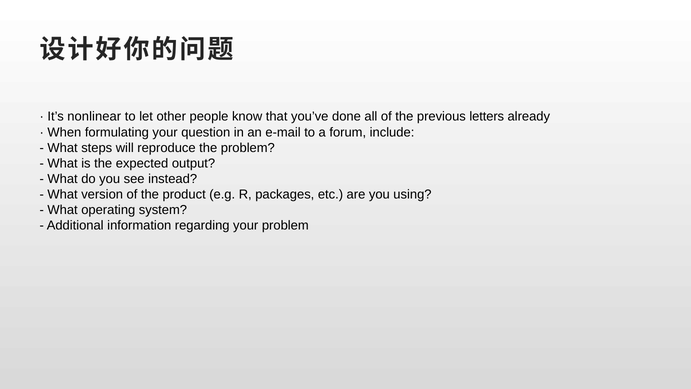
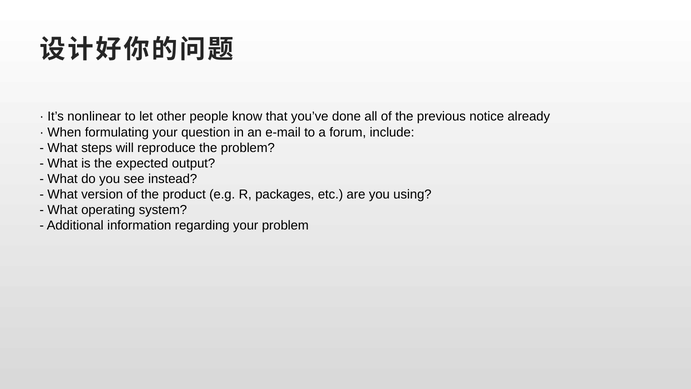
letters: letters -> notice (487, 117)
